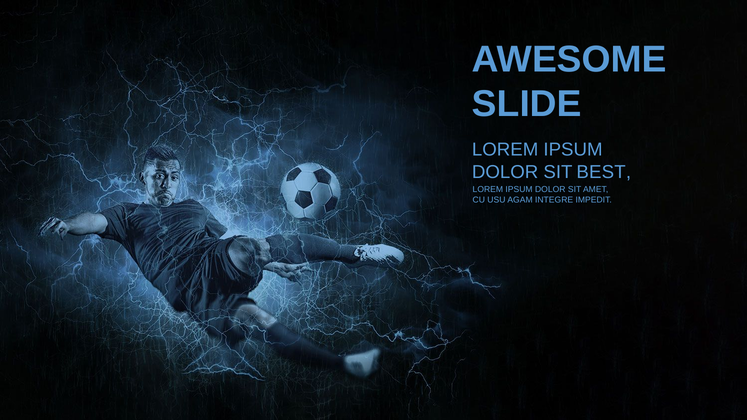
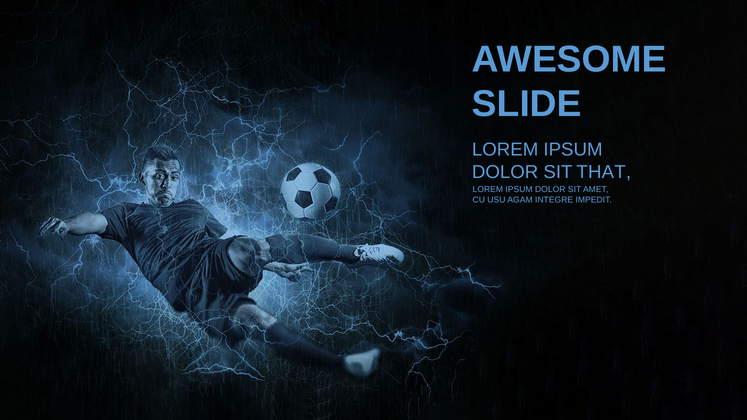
BEST: BEST -> THAT (604, 172)
